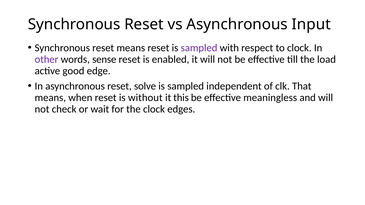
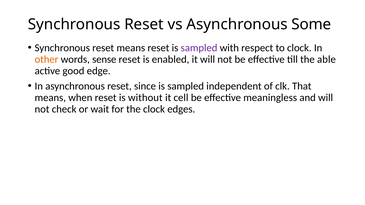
Input: Input -> Some (311, 24)
other colour: purple -> orange (47, 59)
load: load -> able (326, 59)
solve: solve -> since (145, 86)
this: this -> cell (181, 98)
